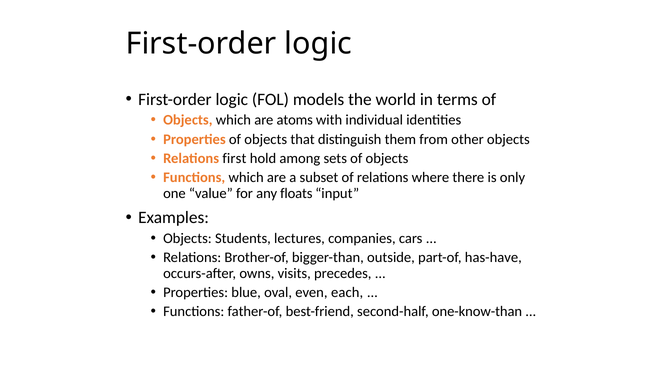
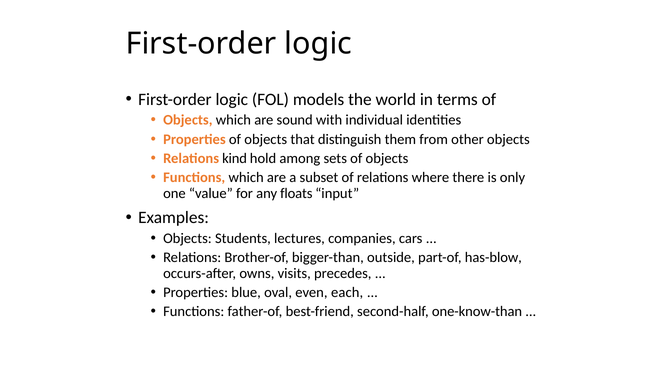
atoms: atoms -> sound (295, 120)
first: first -> kind (235, 158)
has-have: has-have -> has-blow (493, 257)
